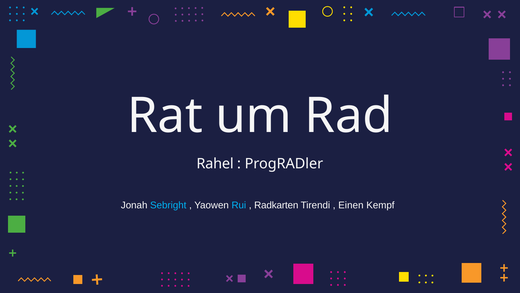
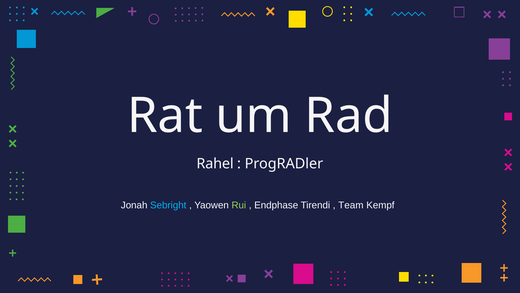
Rui colour: light blue -> light green (239, 205)
Radkarten: Radkarten -> Endphase (276, 205)
Einen: Einen -> Team (351, 205)
